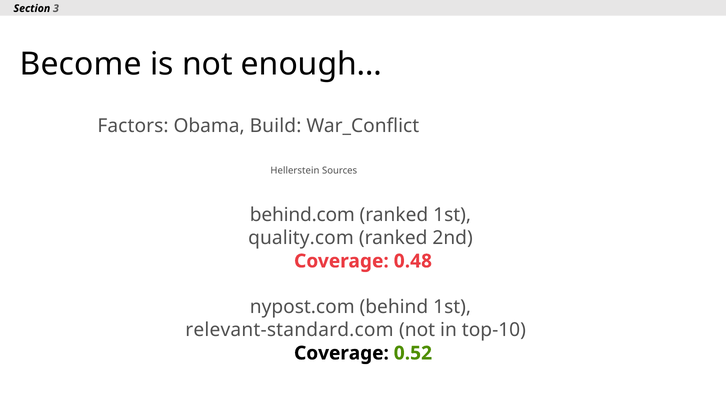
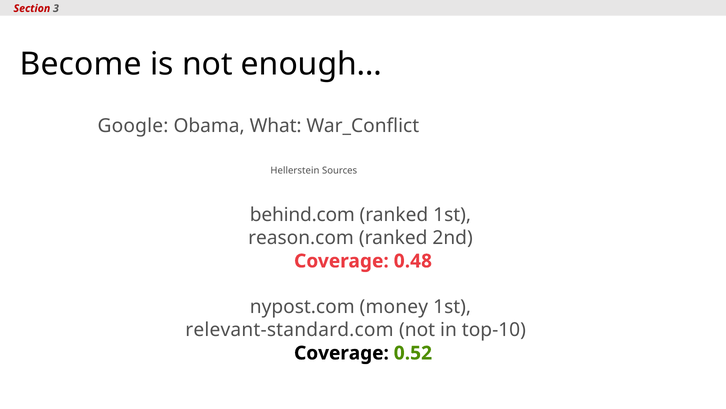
Section colour: black -> red (32, 8)
Factors: Factors -> Google (133, 126)
Build: Build -> What (276, 126)
quality.com: quality.com -> reason.com (301, 238)
behind: behind -> money (394, 307)
